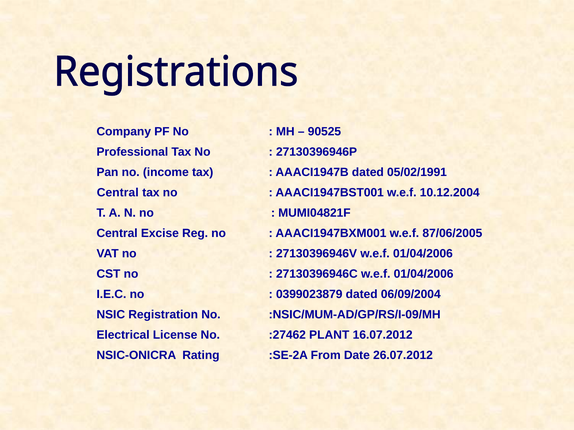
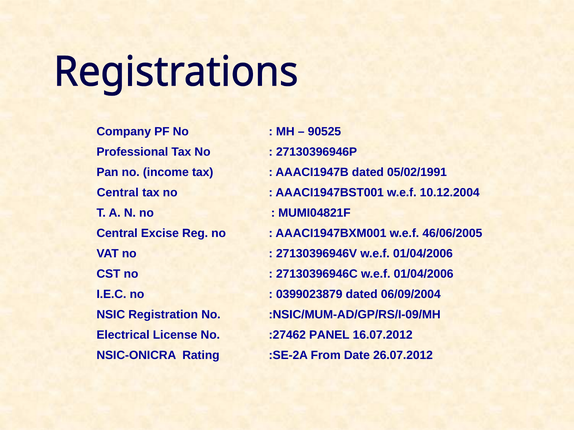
87/06/2005: 87/06/2005 -> 46/06/2005 (452, 233)
PLANT: PLANT -> PANEL (329, 335)
